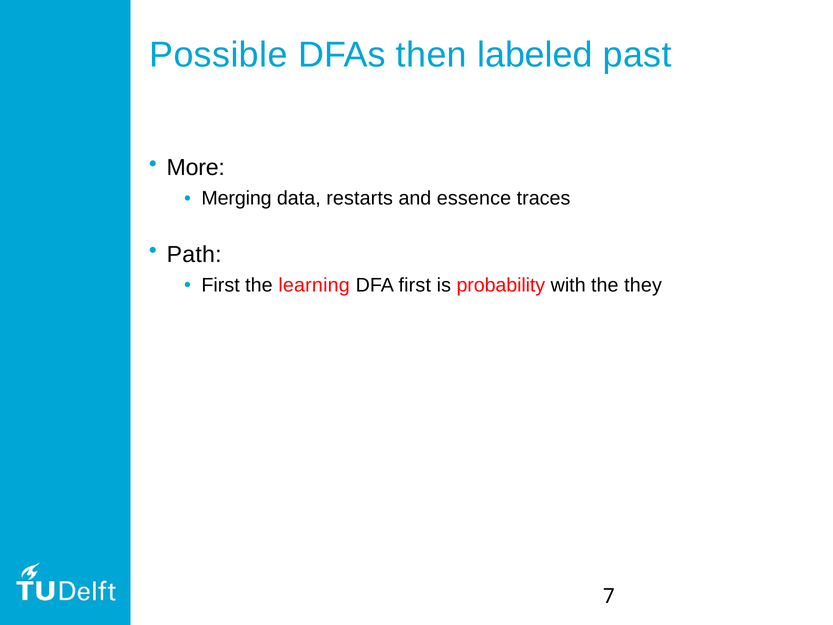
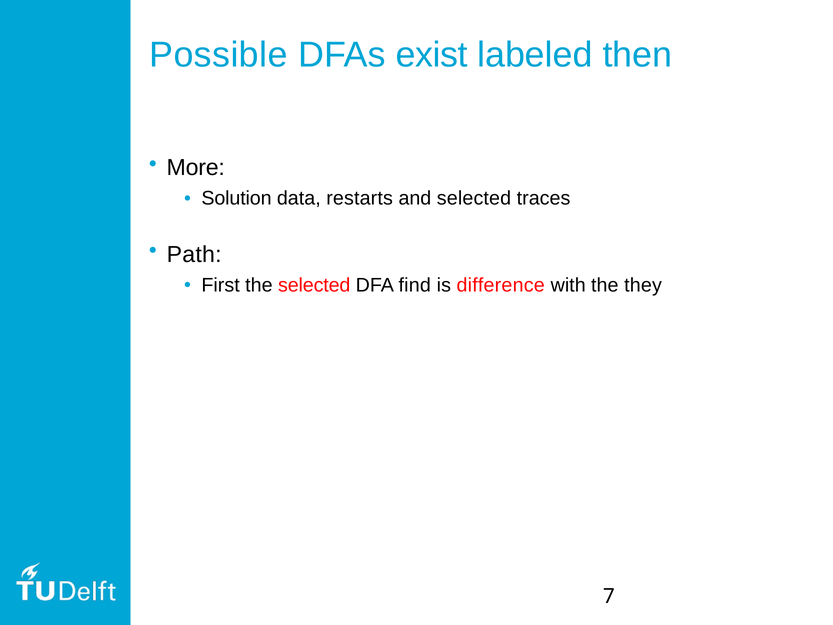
then: then -> exist (432, 55)
past: past -> then (637, 55)
Merging: Merging -> Solution (237, 198)
and essence: essence -> selected (474, 198)
the learning: learning -> selected (314, 285)
DFA first: first -> find (415, 285)
probability: probability -> difference (501, 285)
